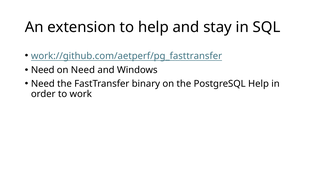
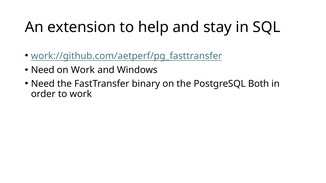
on Need: Need -> Work (83, 70)
PostgreSQL Help: Help -> Both (259, 84)
